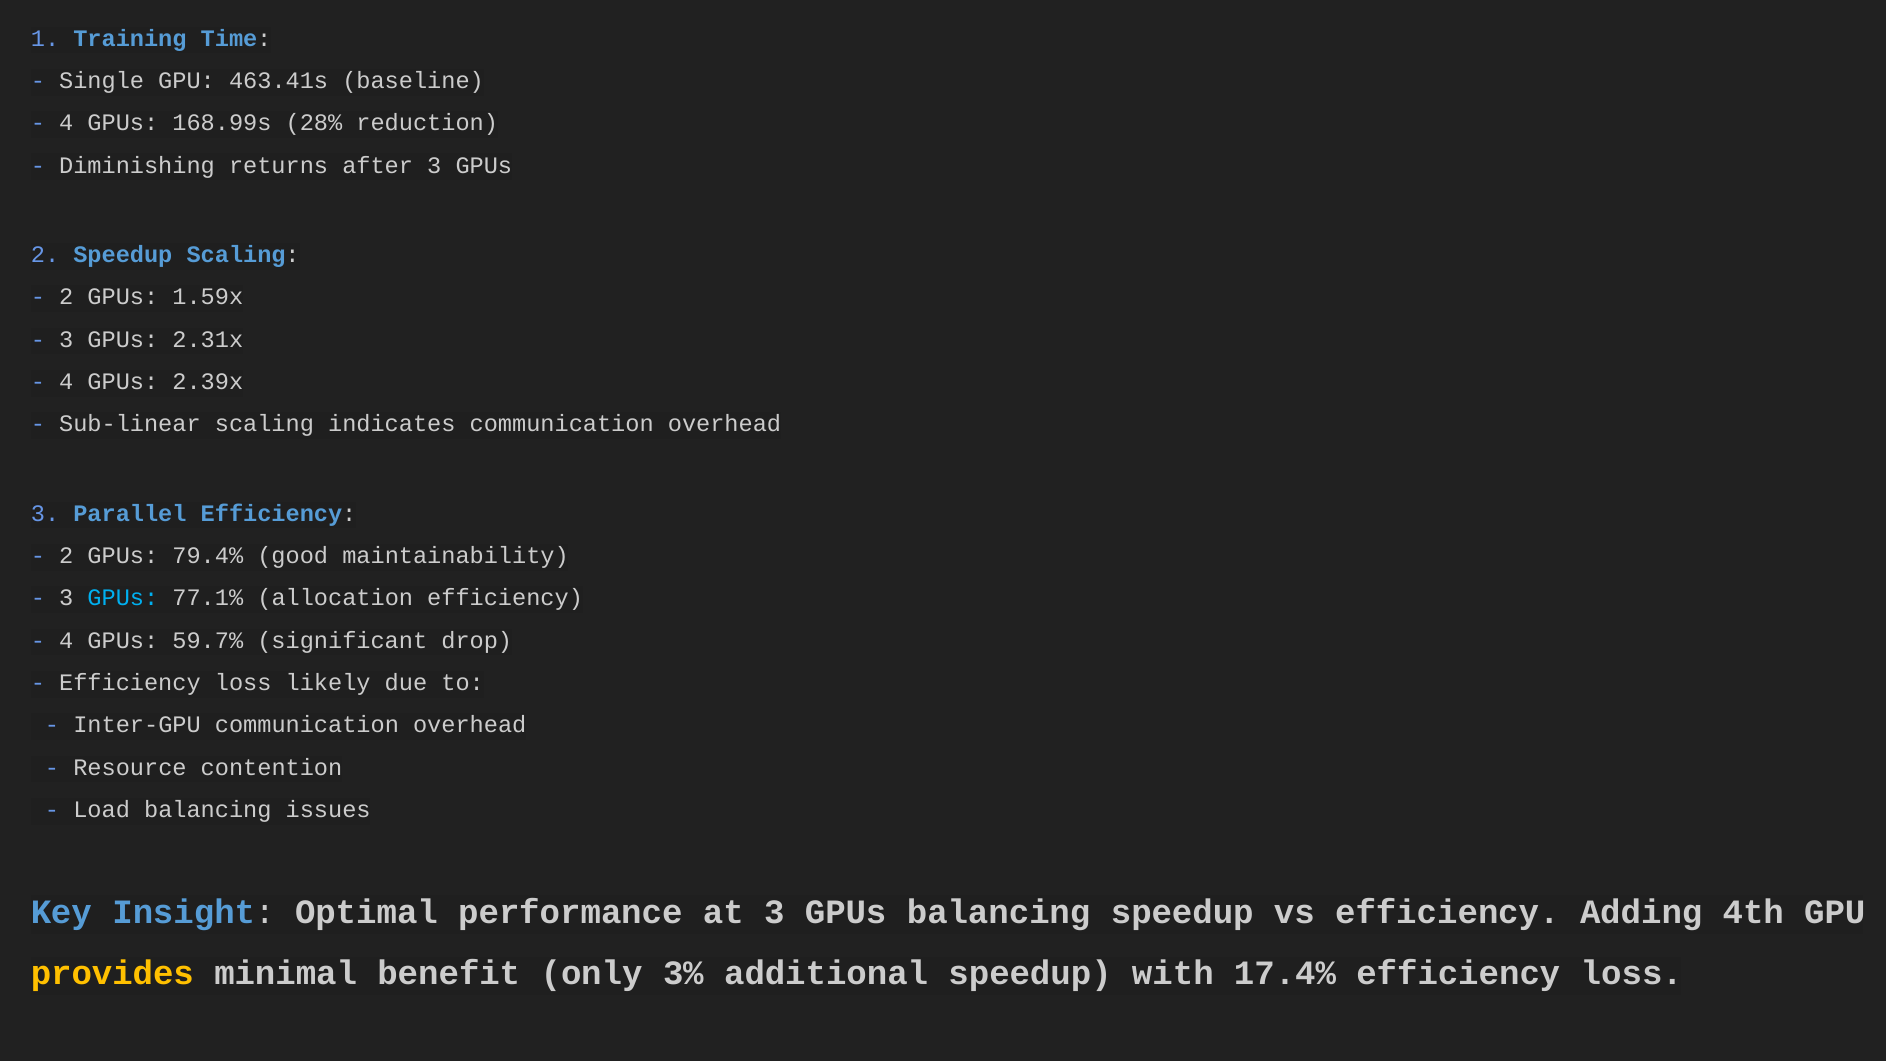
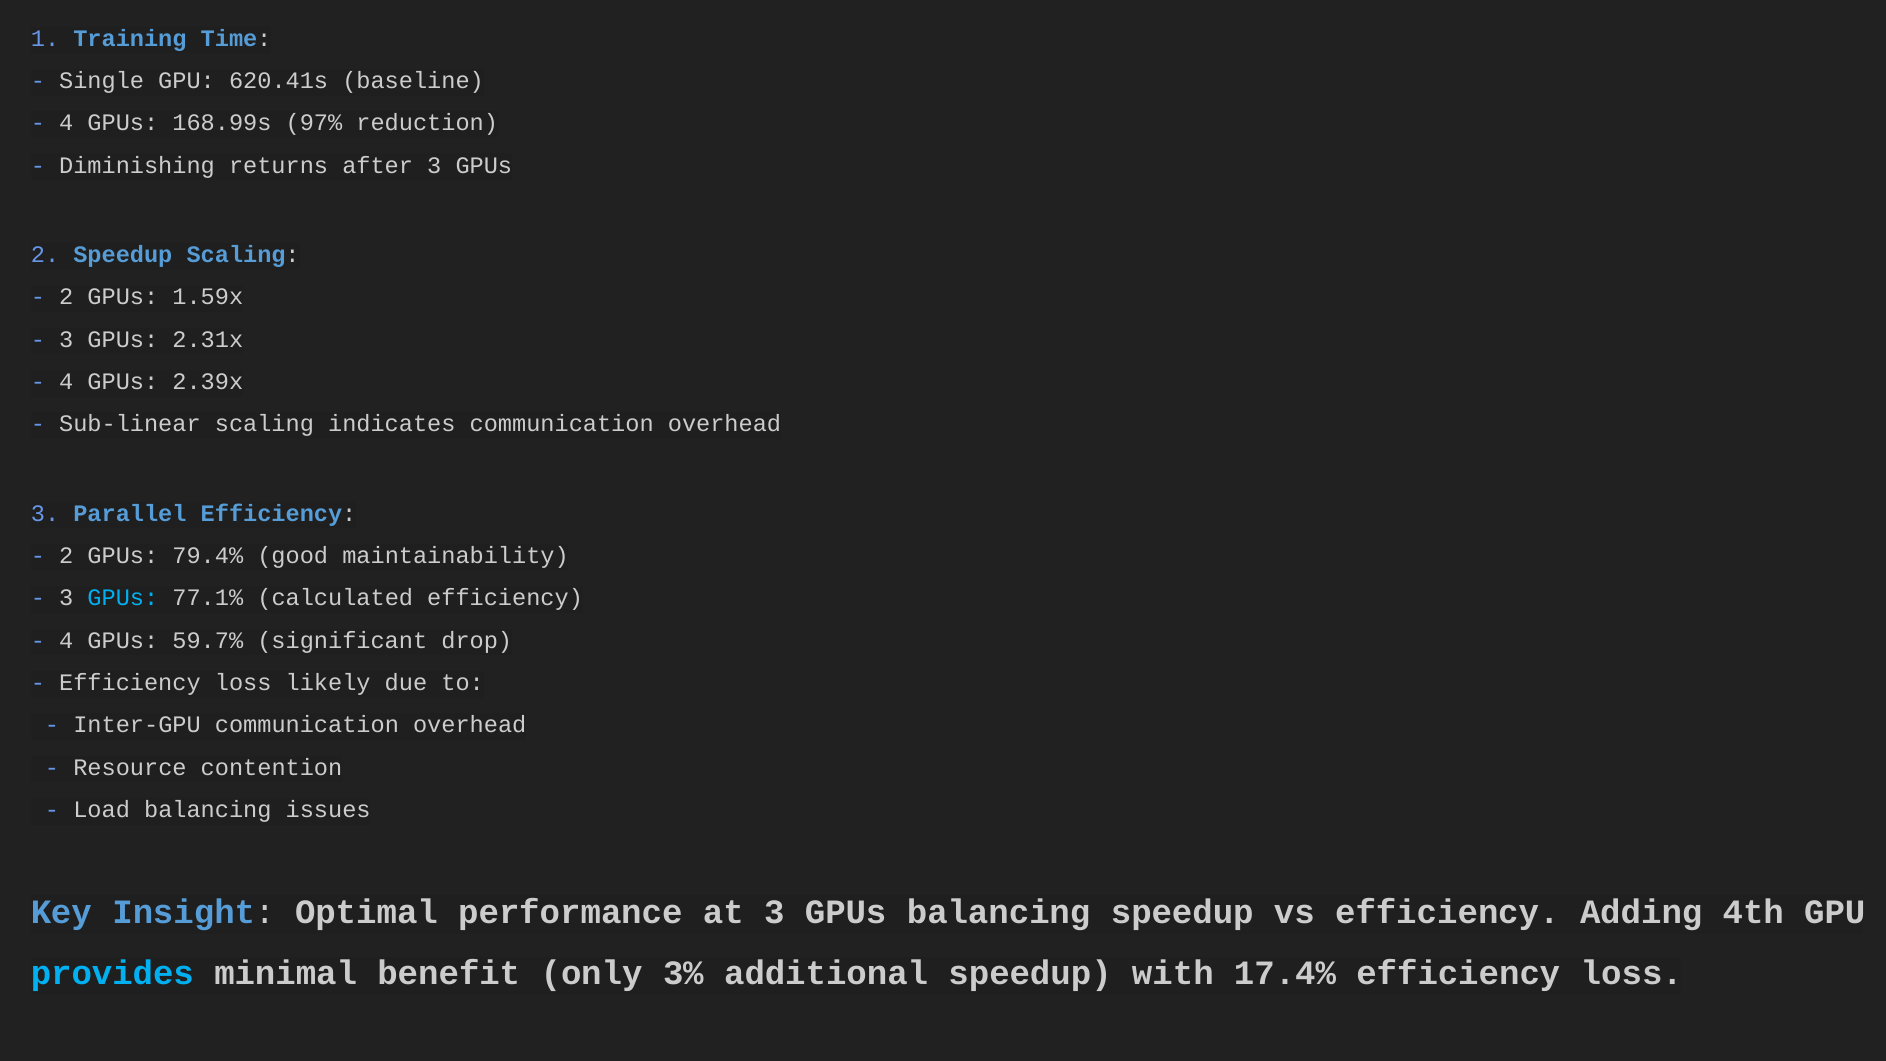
463.41s: 463.41s -> 620.41s (279, 81)
28%: 28% -> 97% (314, 123)
allocation: allocation -> calculated (335, 598)
provides colour: yellow -> light blue (112, 973)
